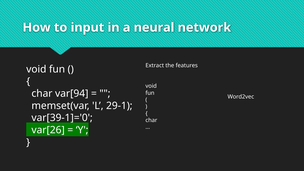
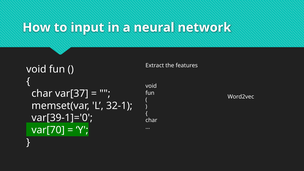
var[94: var[94 -> var[37 (72, 94)
29-1: 29-1 -> 32-1 (119, 106)
var[26: var[26 -> var[70 (48, 130)
